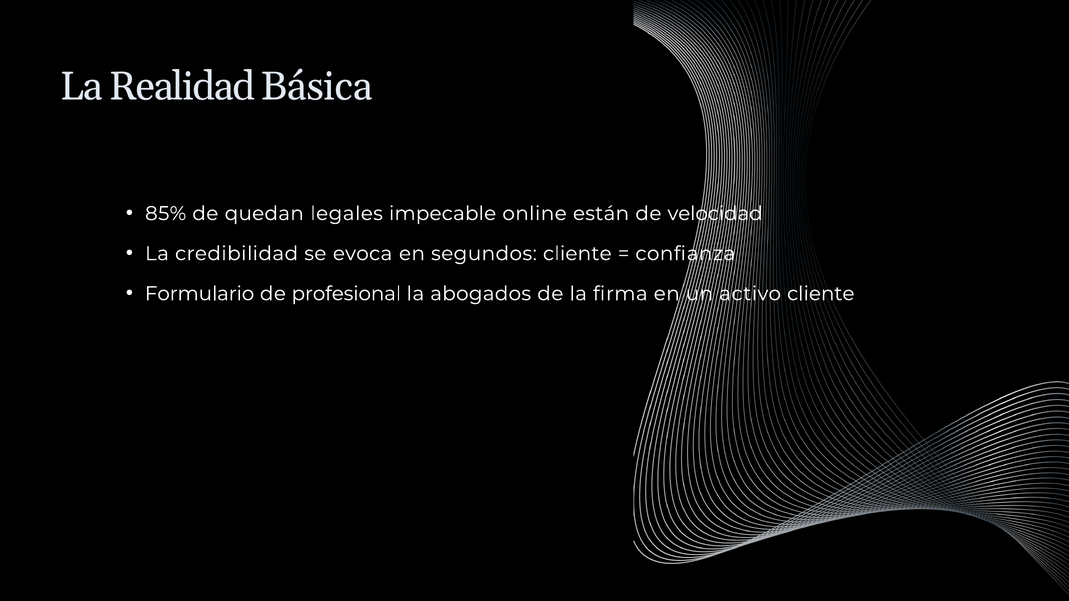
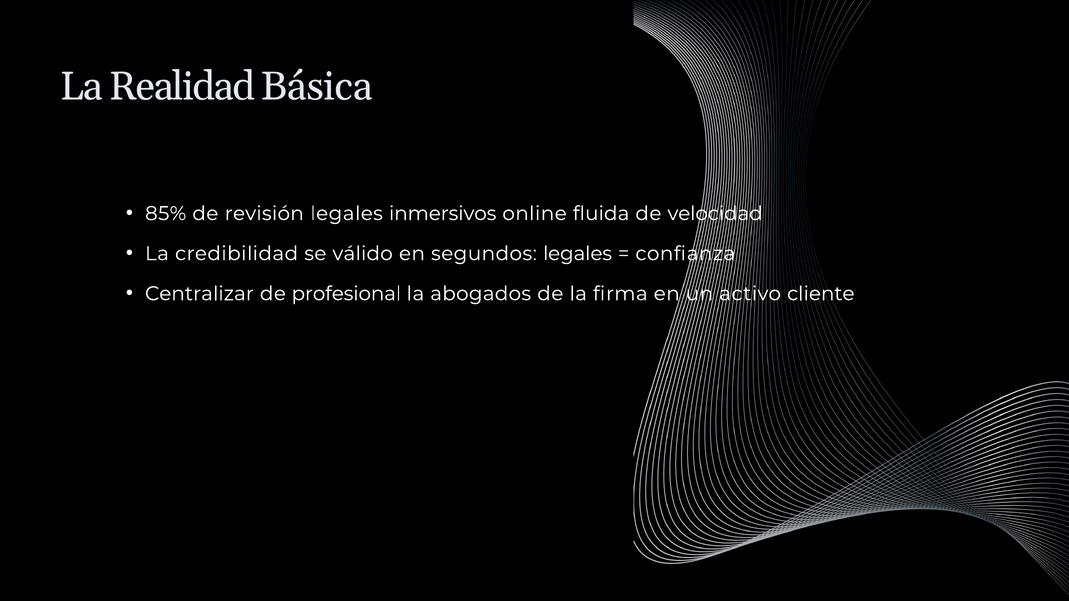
quedan: quedan -> revisión (264, 214)
impecable: impecable -> inmersivos (443, 214)
están: están -> fluida (601, 214)
evoca: evoca -> válido (363, 254)
segundos cliente: cliente -> legales (577, 254)
Formulario: Formulario -> Centralizar (199, 294)
